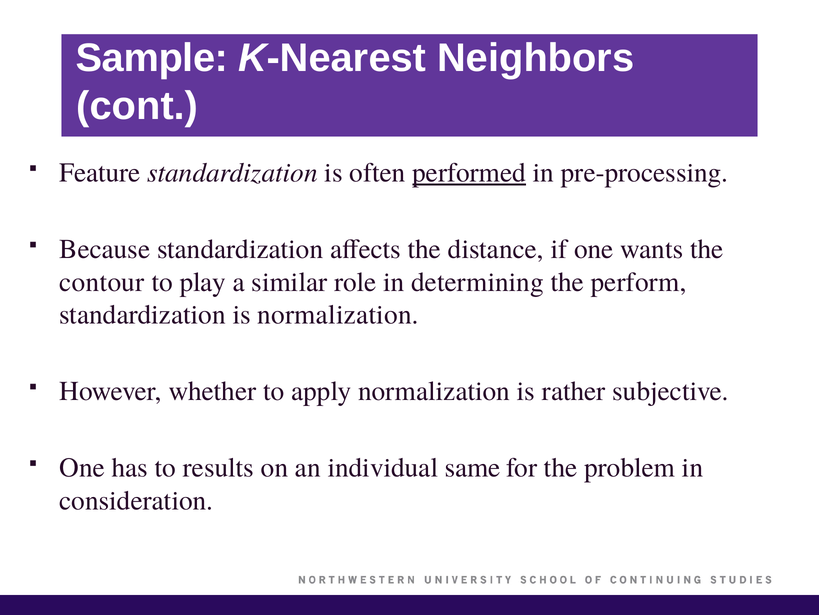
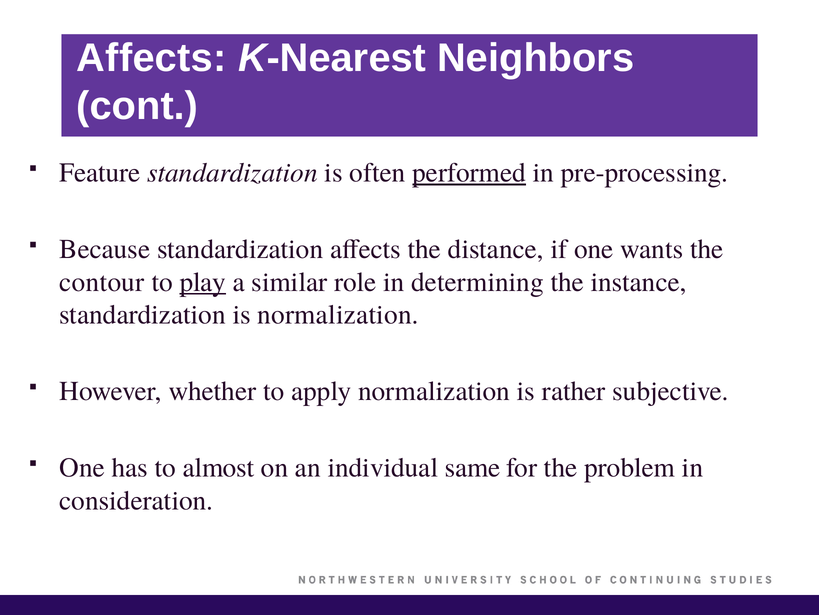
Sample: Sample -> Affects (152, 58)
play underline: none -> present (203, 282)
perform: perform -> instance (639, 282)
results: results -> almost (219, 467)
